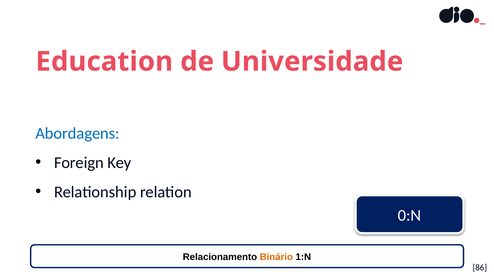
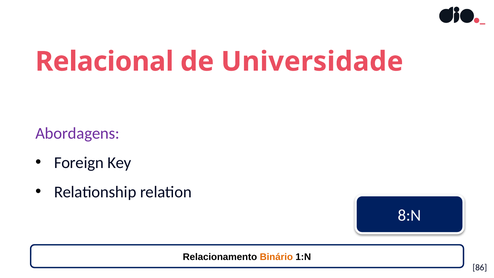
Education: Education -> Relacional (104, 62)
Abordagens colour: blue -> purple (78, 133)
0:N: 0:N -> 8:N (410, 215)
